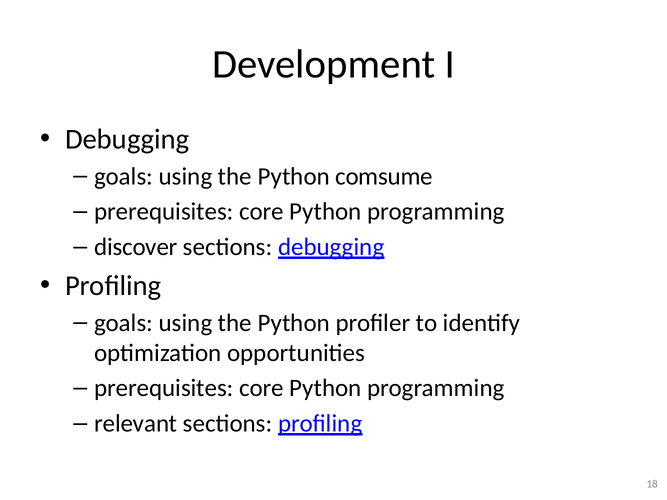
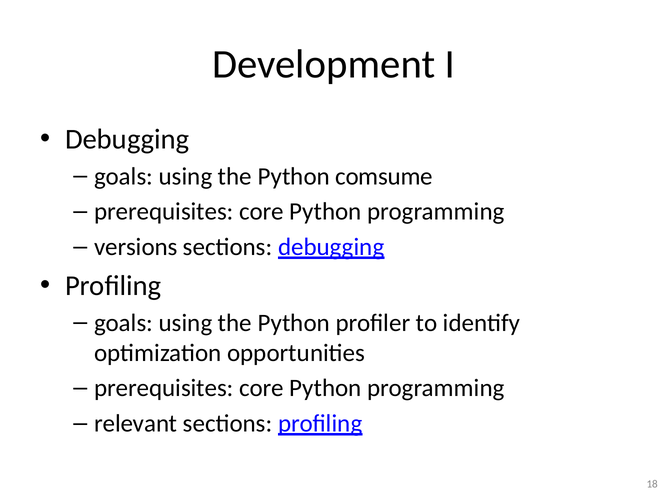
discover: discover -> versions (136, 247)
